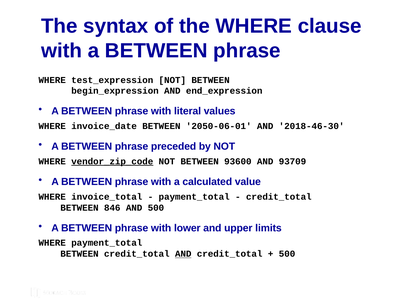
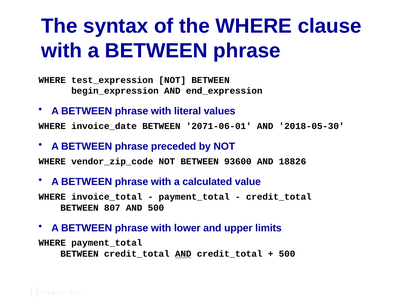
2050-06-01: 2050-06-01 -> 2071-06-01 (219, 126)
2018-46-30: 2018-46-30 -> 2018-05-30 (312, 126)
vendor_zip_code underline: present -> none (112, 162)
93709: 93709 -> 18826 (292, 162)
846: 846 -> 807 (112, 208)
